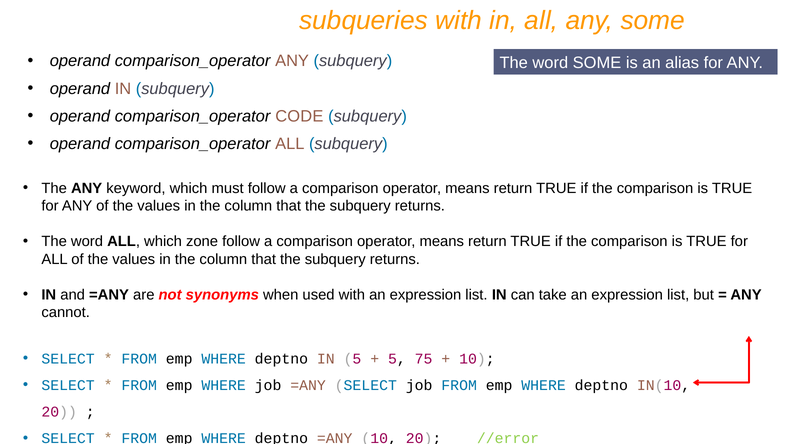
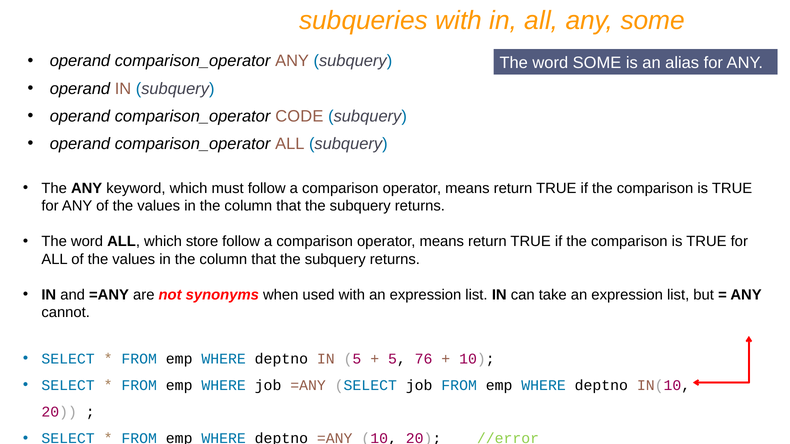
zone: zone -> store (202, 242)
75: 75 -> 76 (424, 359)
